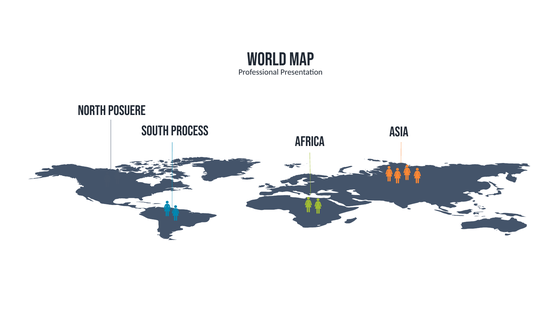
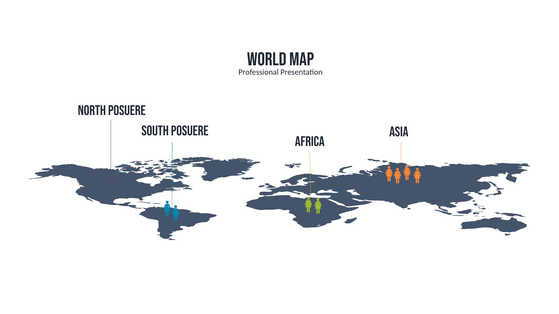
SOUTH PROCESS: PROCESS -> POSUERE (190, 131)
